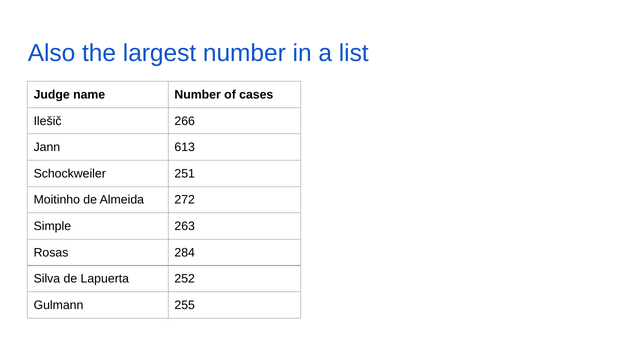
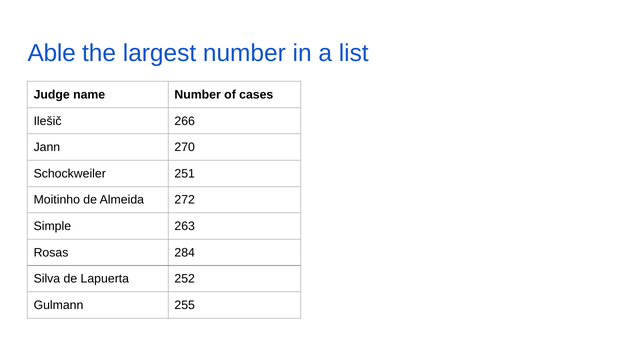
Also: Also -> Able (52, 53)
613: 613 -> 270 (185, 147)
